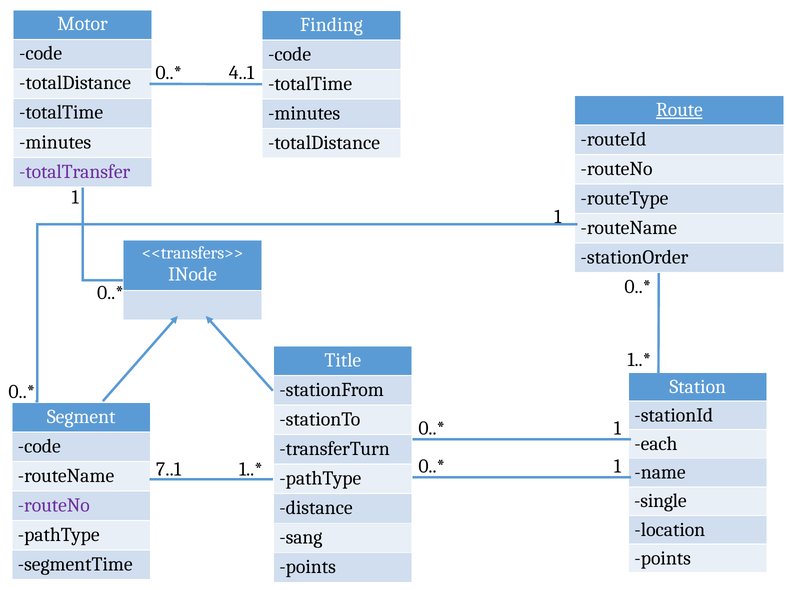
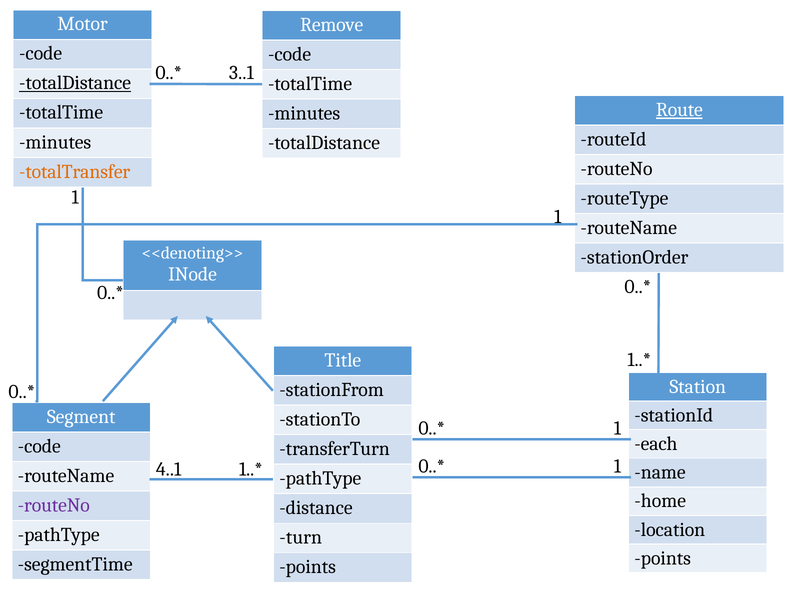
Finding: Finding -> Remove (332, 25)
4..1: 4..1 -> 3..1 (241, 73)
totalDistance underline: none -> present (75, 83)
totalTransfer colour: purple -> orange (75, 172)
<<transfers>>: <<transfers>> -> <<denoting>> (192, 253)
7..1: 7..1 -> 4..1 (169, 469)
single: single -> home (660, 501)
sang: sang -> turn (301, 538)
